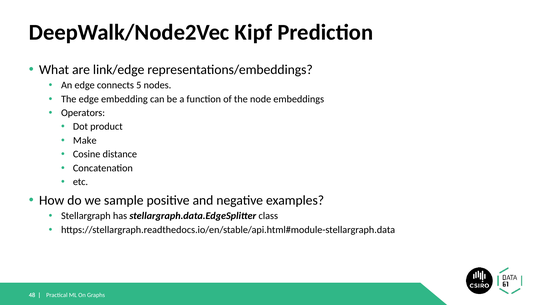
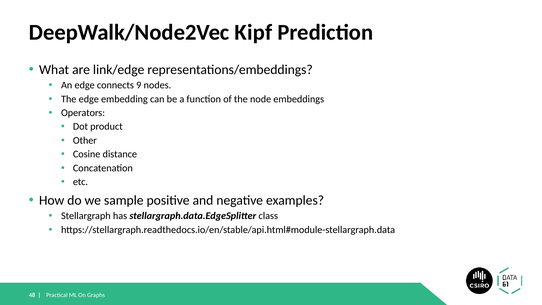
5: 5 -> 9 (139, 85)
Make: Make -> Other (85, 140)
